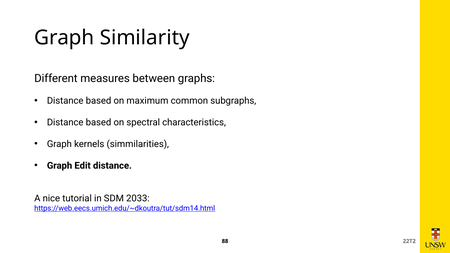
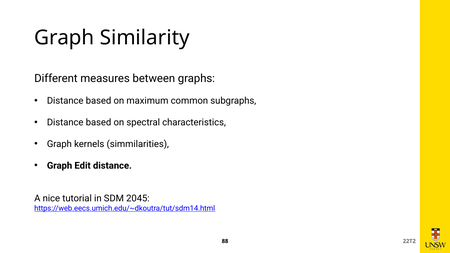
2033: 2033 -> 2045 (138, 198)
